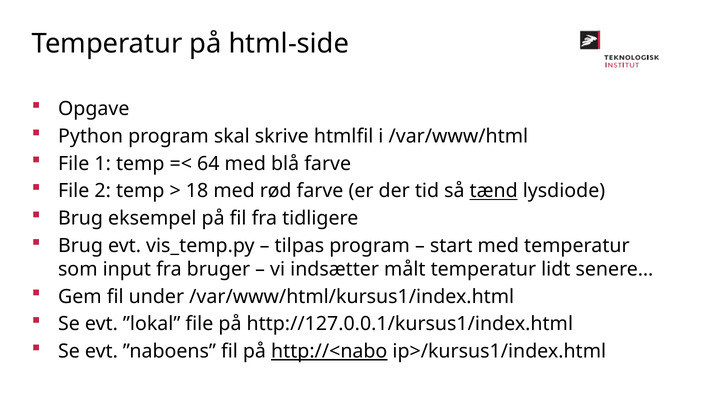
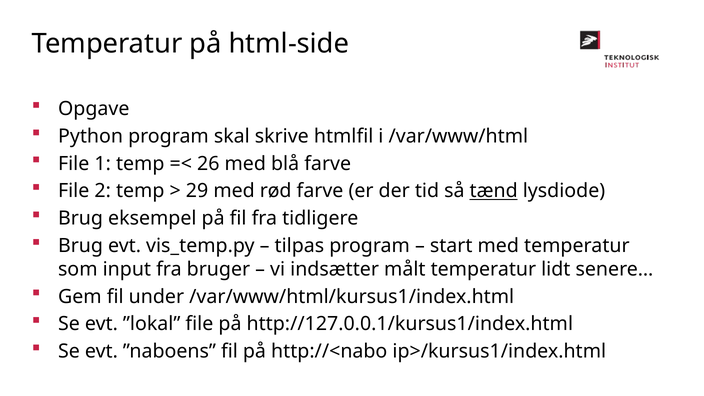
64: 64 -> 26 (208, 164)
18: 18 -> 29 (197, 191)
http://<nabo underline: present -> none (329, 351)
